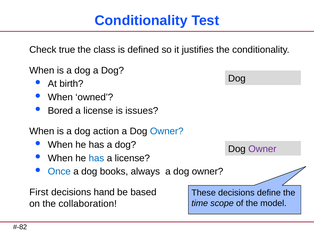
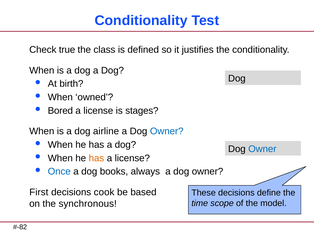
issues: issues -> stages (142, 111)
action: action -> airline (106, 132)
Owner colour: purple -> blue (262, 149)
has colour: blue -> orange (96, 158)
hand: hand -> cook (104, 193)
collaboration: collaboration -> synchronous (88, 204)
